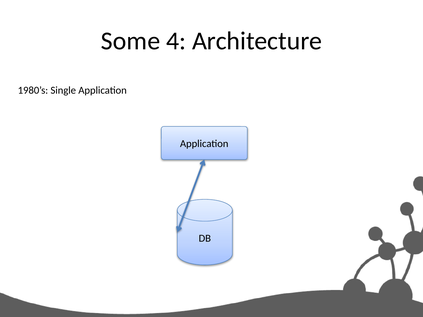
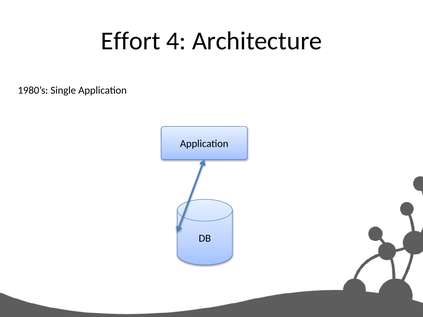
Some: Some -> Effort (131, 41)
